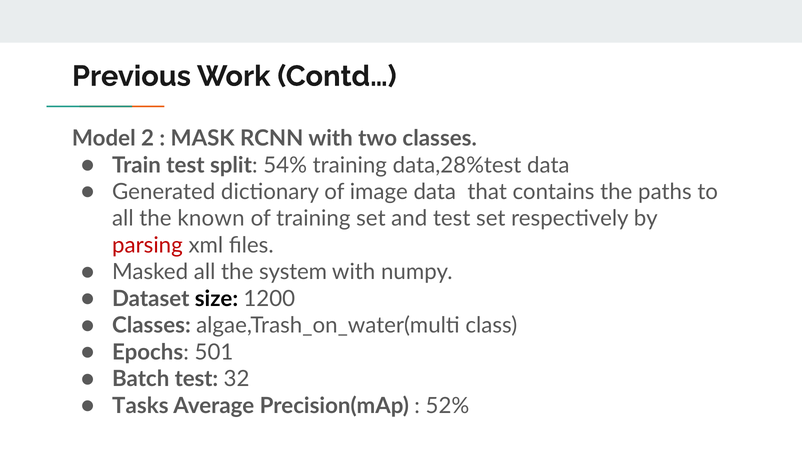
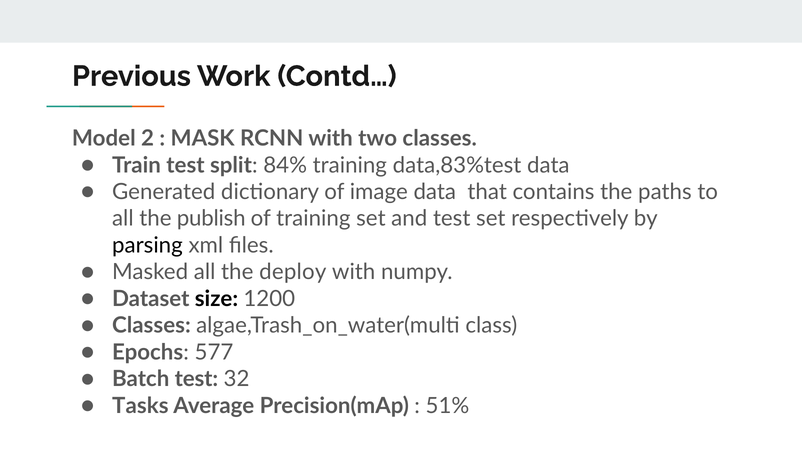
54%: 54% -> 84% (285, 165)
data,28%test: data,28%test -> data,83%test (457, 165)
known: known -> publish (211, 219)
parsing colour: red -> black (147, 245)
system: system -> deploy (293, 272)
501: 501 -> 577 (214, 352)
52%: 52% -> 51% (447, 406)
